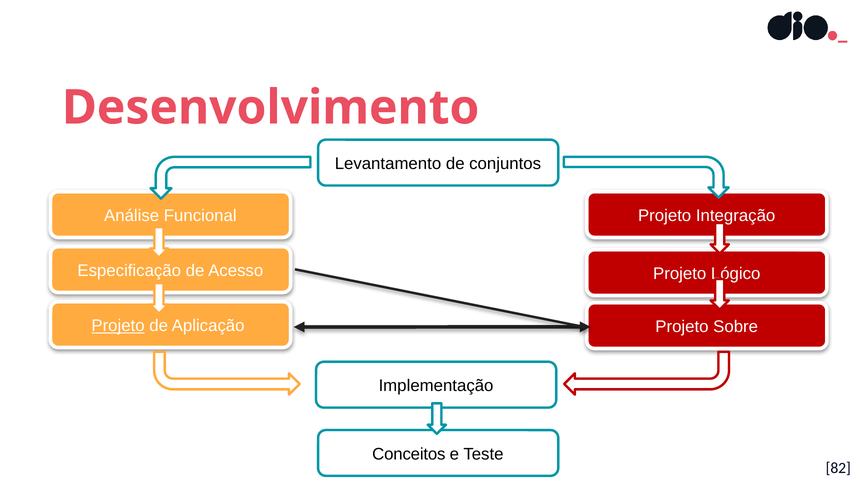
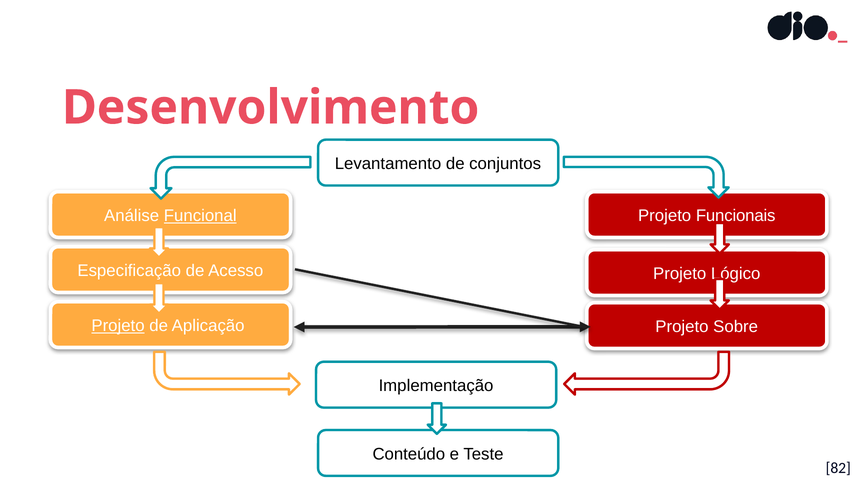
Funcional underline: none -> present (200, 215)
Integração: Integração -> Funcionais (736, 215)
Conceitos: Conceitos -> Conteúdo (409, 454)
